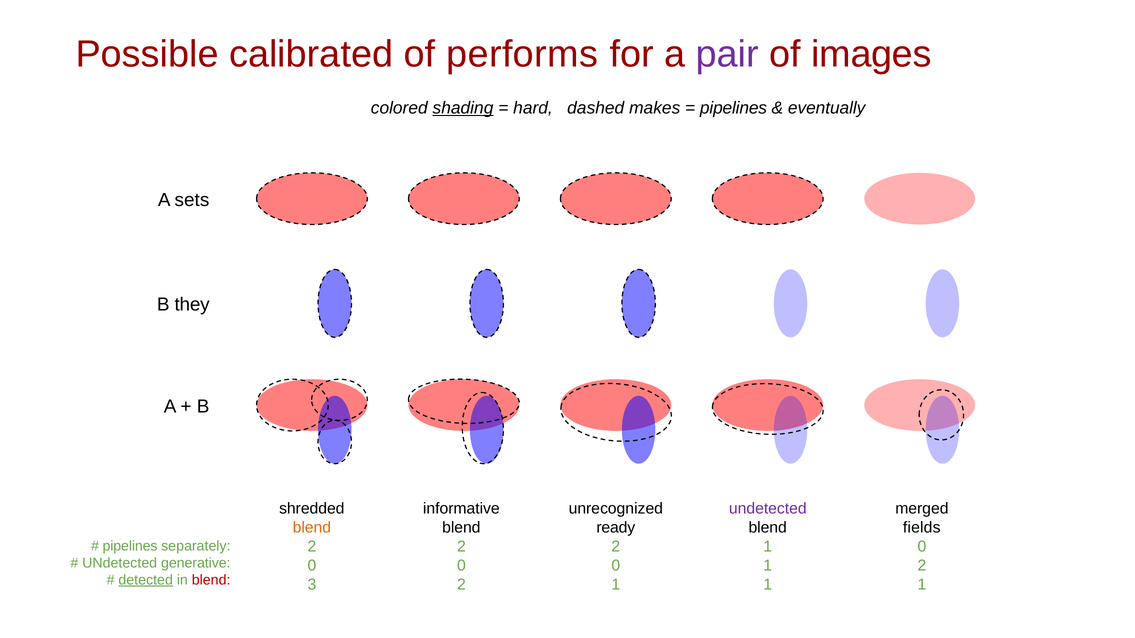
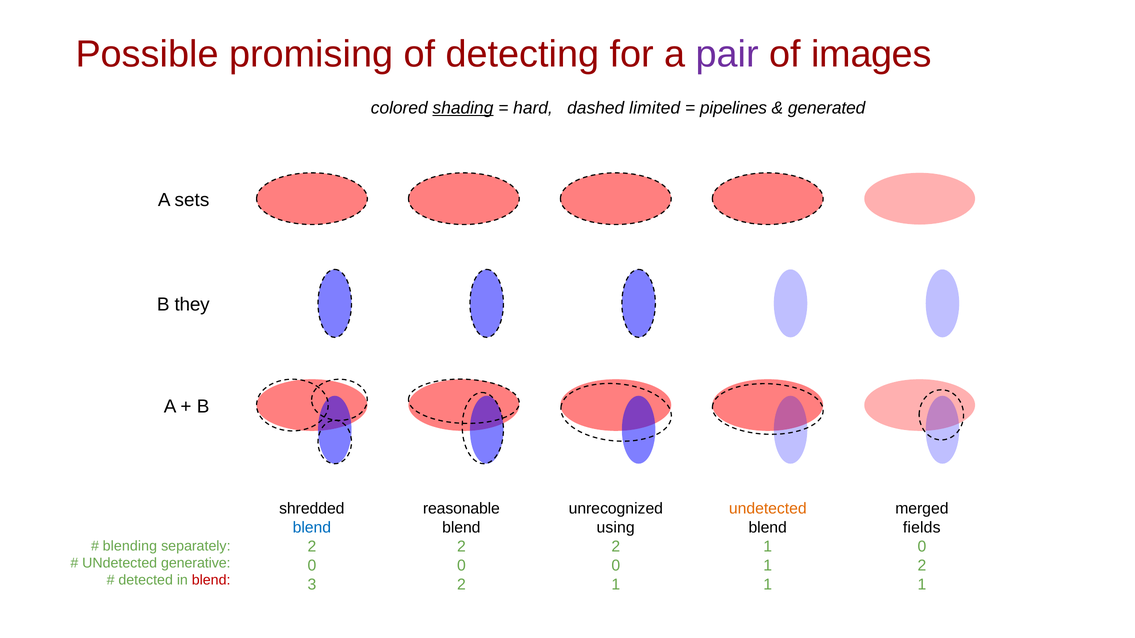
calibrated: calibrated -> promising (311, 54)
performs: performs -> detecting (522, 54)
makes: makes -> limited (655, 108)
eventually: eventually -> generated (827, 108)
informative: informative -> reasonable (461, 509)
undetected colour: purple -> orange (768, 509)
blend colour: orange -> blue (312, 528)
ready: ready -> using (616, 528)
pipelines: pipelines -> blending (130, 546)
detected underline: present -> none (146, 580)
